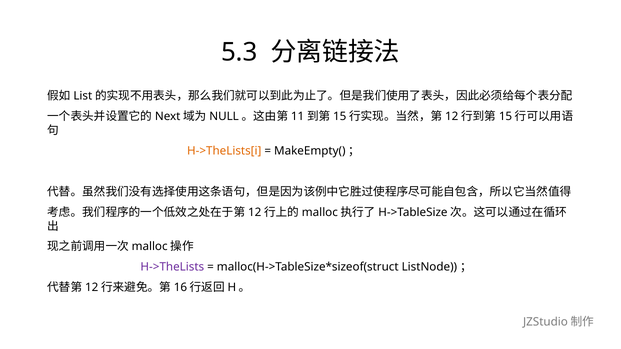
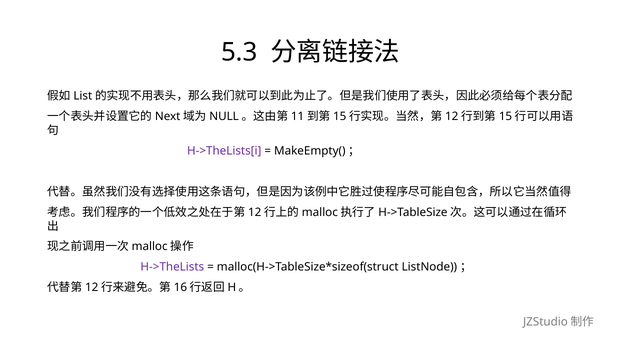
H->TheLists[i colour: orange -> purple (224, 151)
